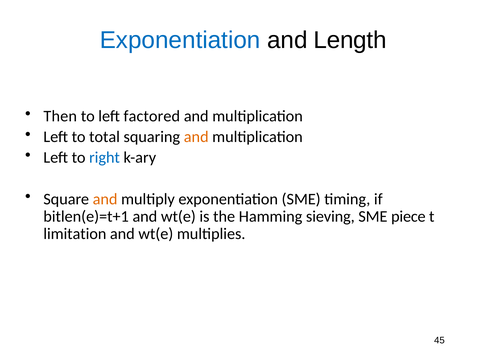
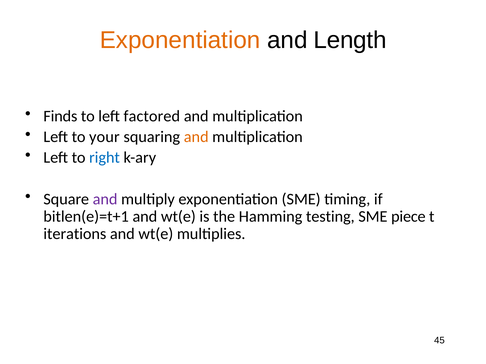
Exponentiation colour: blue -> orange (180, 40)
Then: Then -> Finds (60, 116)
total: total -> your (104, 137)
and colour: orange -> purple (105, 199)
sieving: sieving -> testing (330, 217)
limitation: limitation -> iterations (75, 234)
